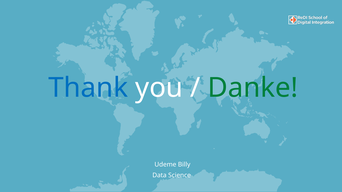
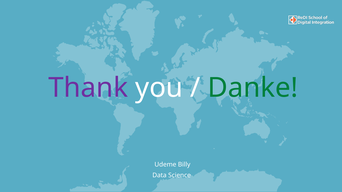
Thank colour: blue -> purple (88, 88)
